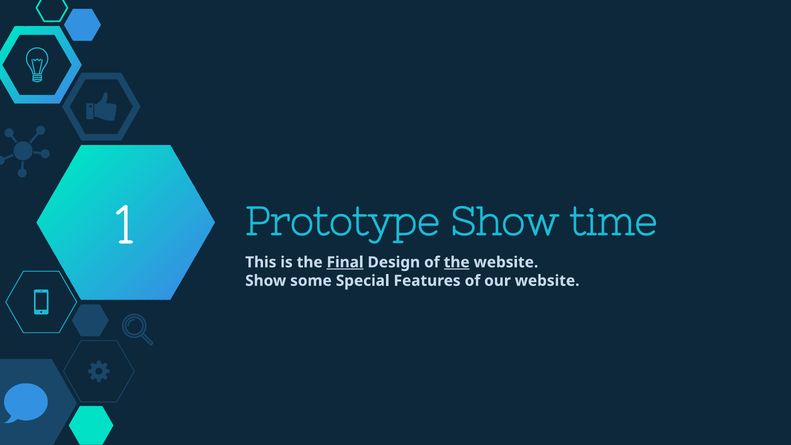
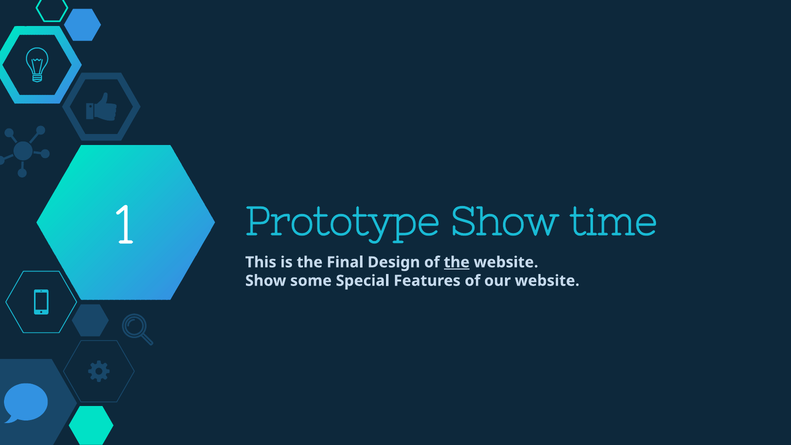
Final underline: present -> none (345, 262)
